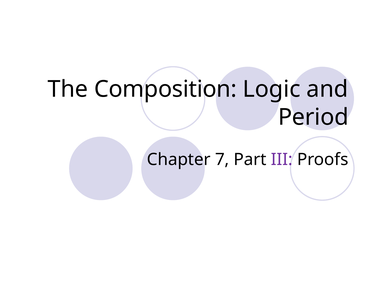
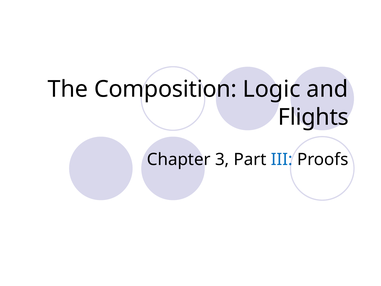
Period: Period -> Flights (313, 117)
7: 7 -> 3 (222, 159)
III colour: purple -> blue (282, 159)
